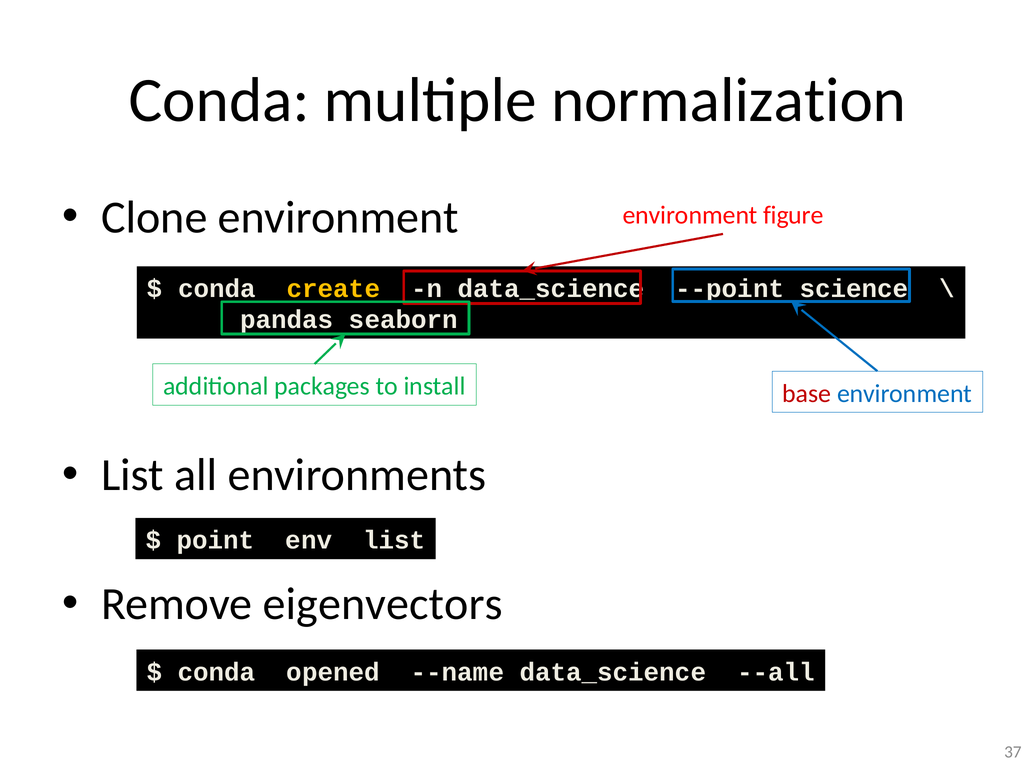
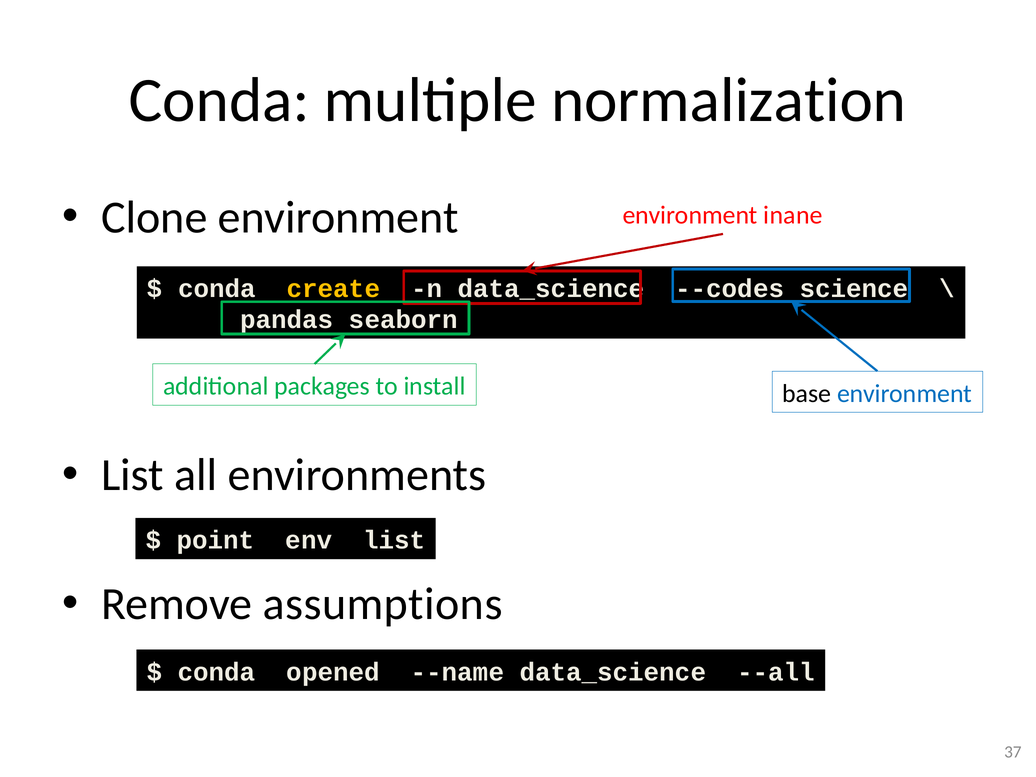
figure: figure -> inane (793, 215)
--point: --point -> --codes (730, 289)
base colour: red -> black (807, 394)
eigenvectors: eigenvectors -> assumptions (383, 604)
